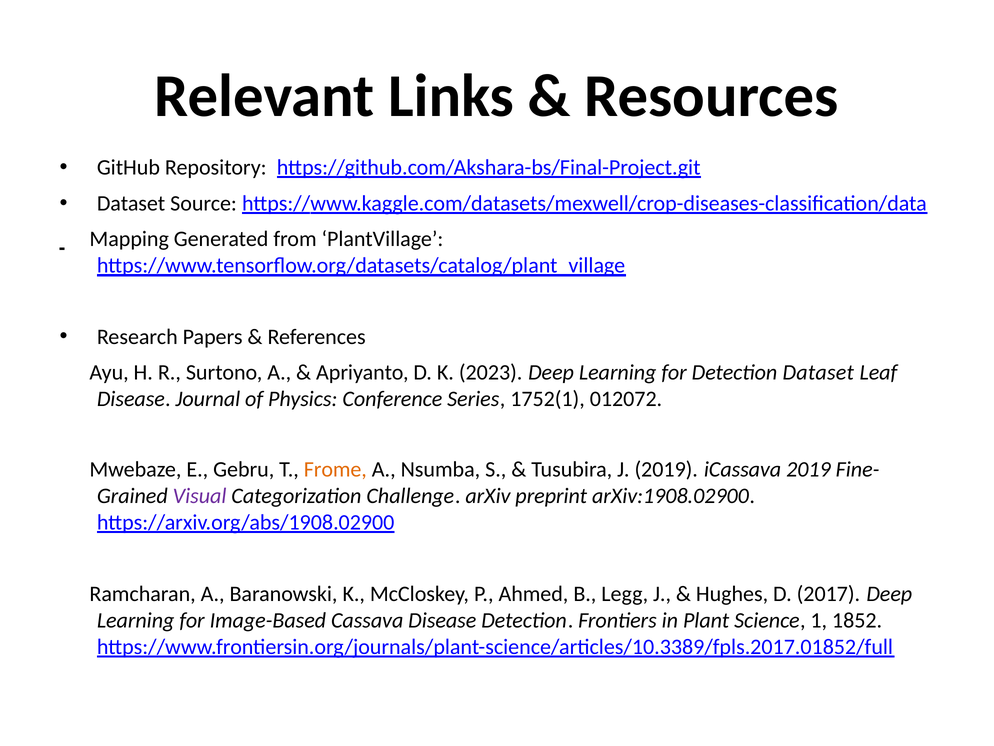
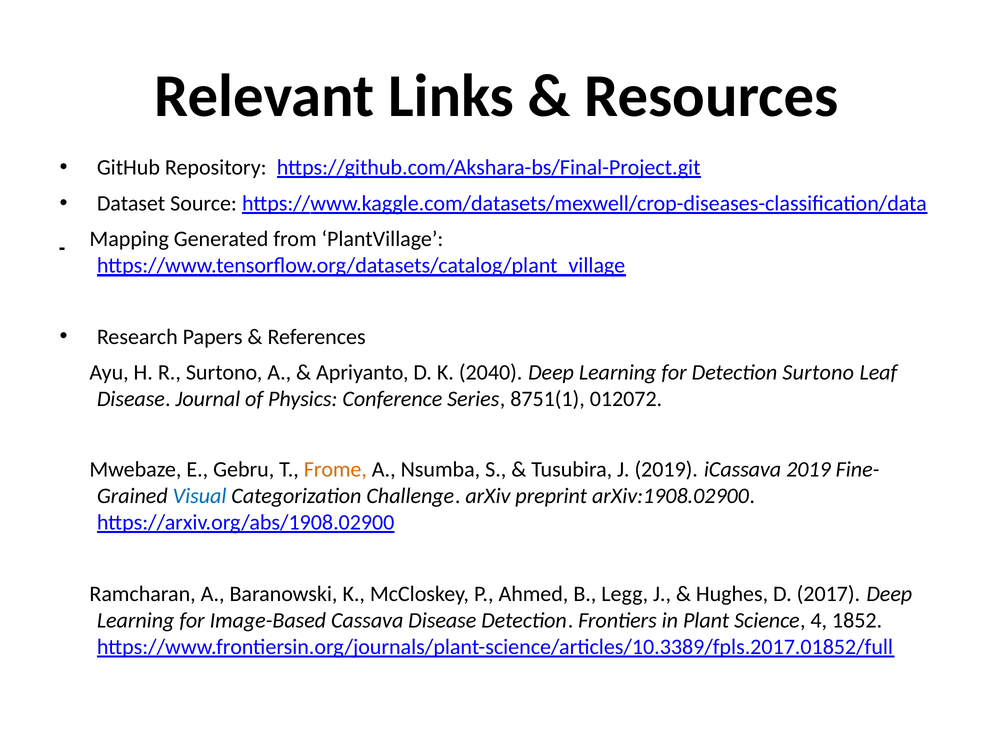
2023: 2023 -> 2040 (491, 372)
Detection Dataset: Dataset -> Surtono (818, 372)
1752(1: 1752(1 -> 8751(1 (548, 398)
Visual colour: purple -> blue (200, 496)
1: 1 -> 4 (819, 620)
